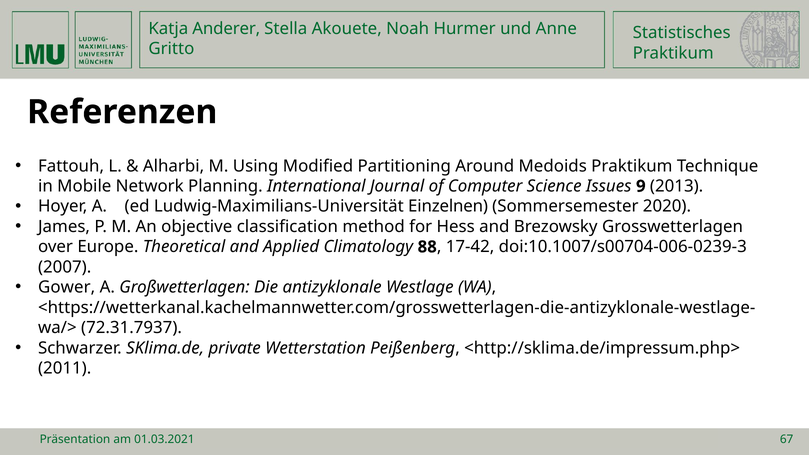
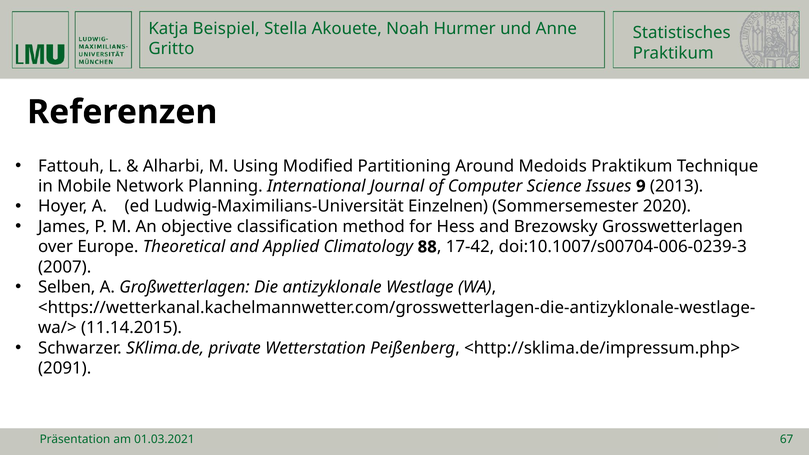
Anderer: Anderer -> Beispiel (226, 28)
Gower: Gower -> Selben (67, 287)
72.31.7937: 72.31.7937 -> 11.14.2015 (132, 328)
2011: 2011 -> 2091 (65, 368)
